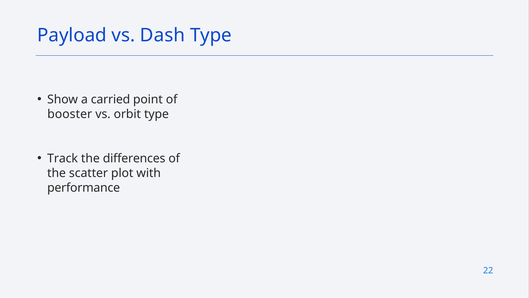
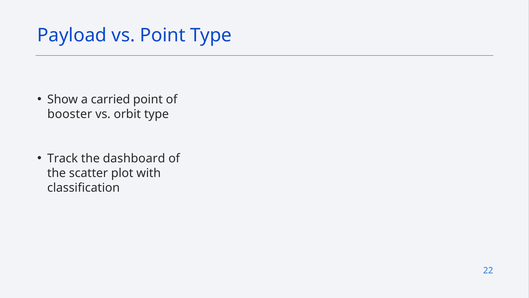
vs Dash: Dash -> Point (163, 35)
differences: differences -> dashboard (134, 158)
performance: performance -> classification (84, 187)
